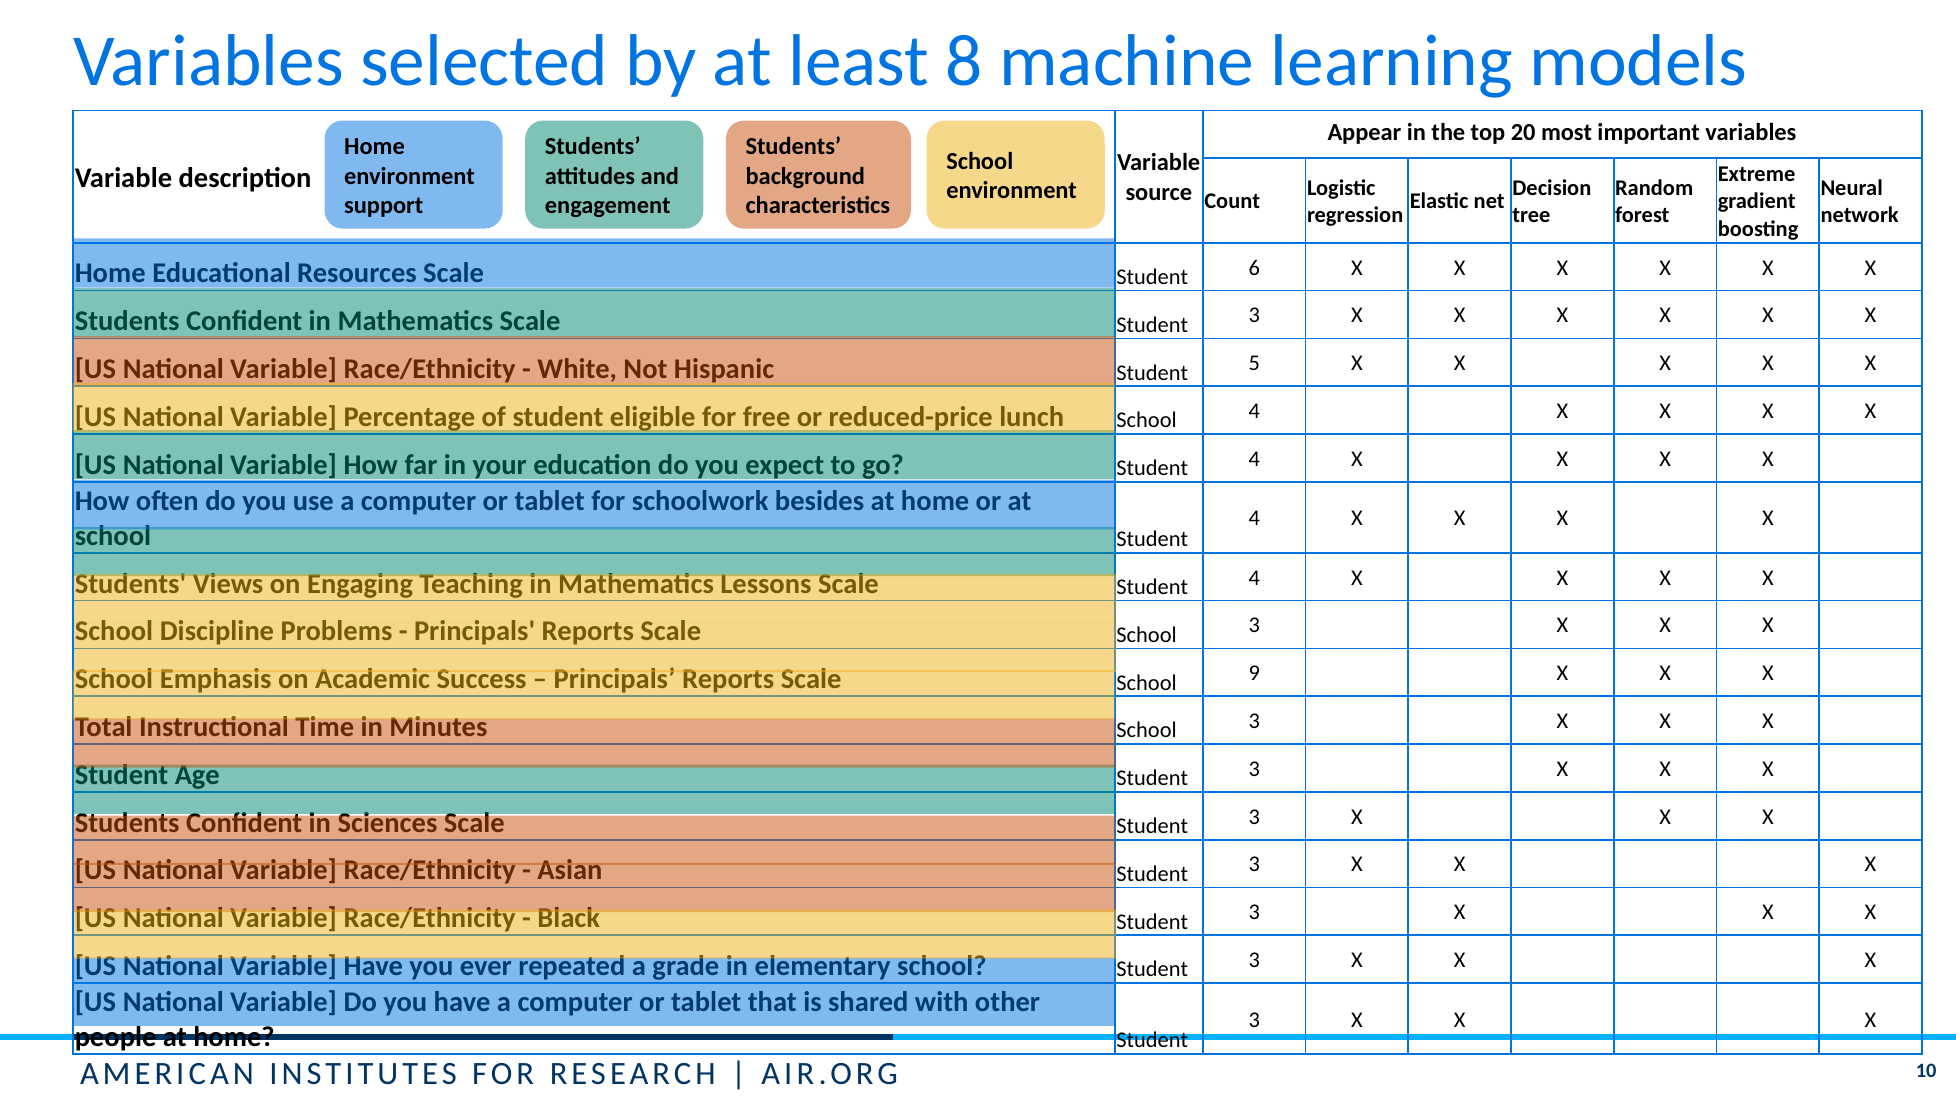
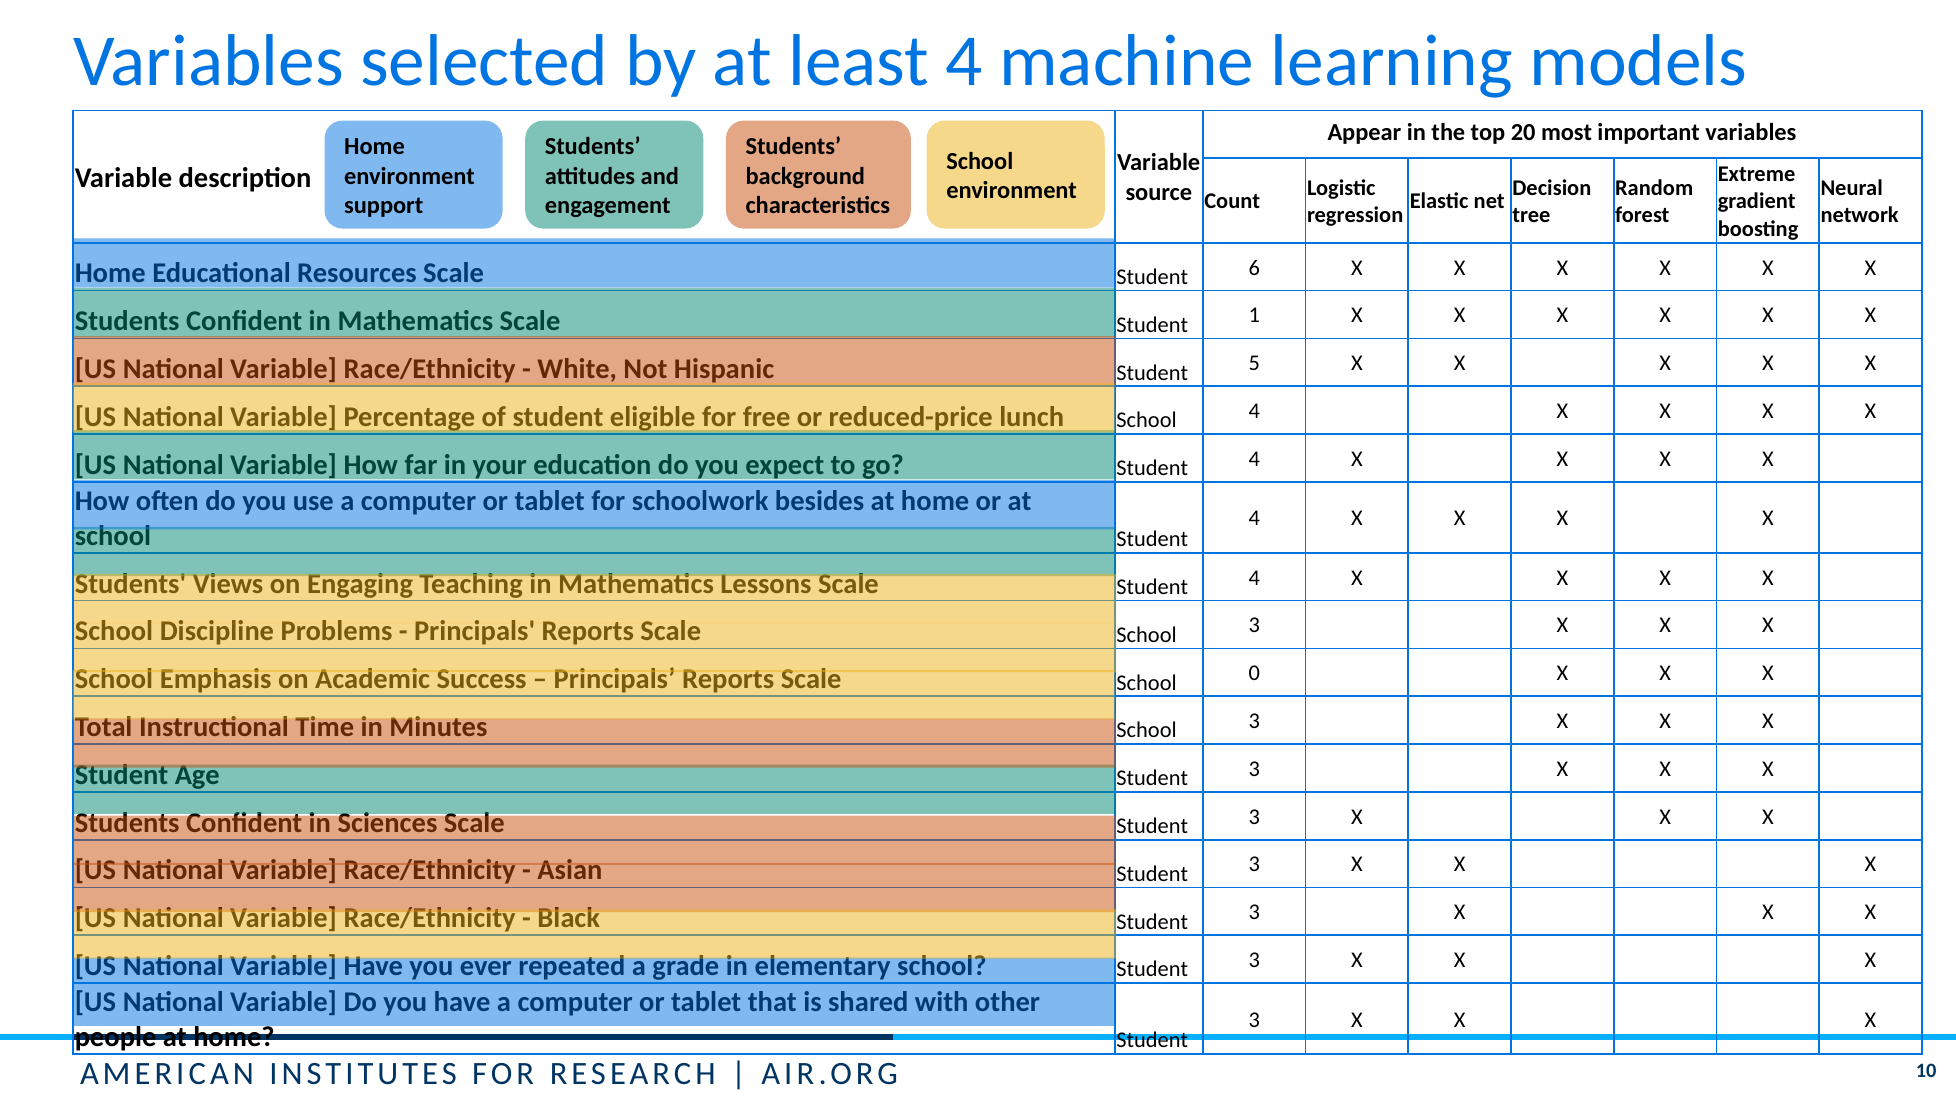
least 8: 8 -> 4 (964, 62)
3: 3 -> 1 (1254, 316)
9: 9 -> 0 (1254, 673)
